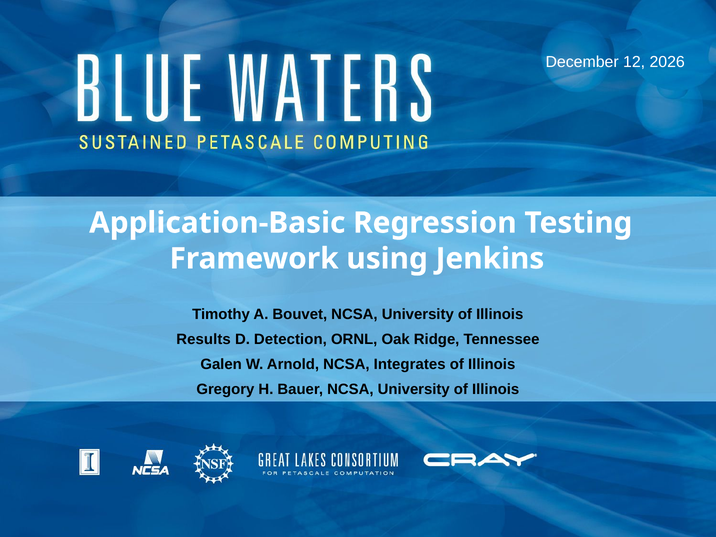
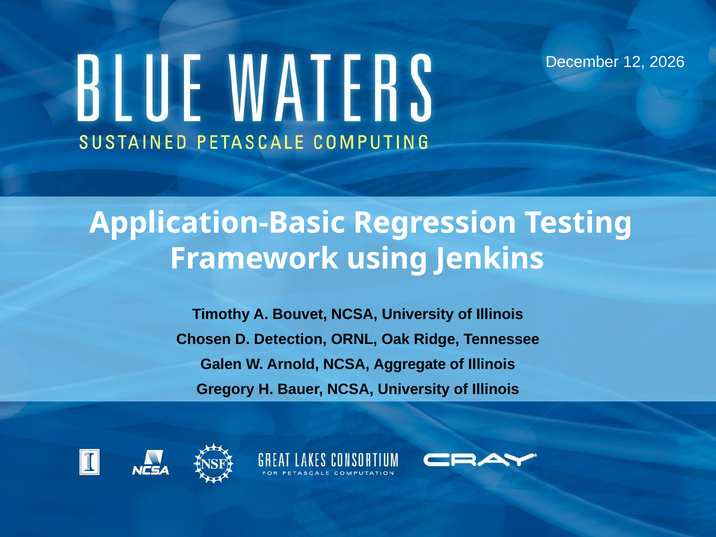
Results: Results -> Chosen (204, 339)
Integrates: Integrates -> Aggregate (410, 364)
